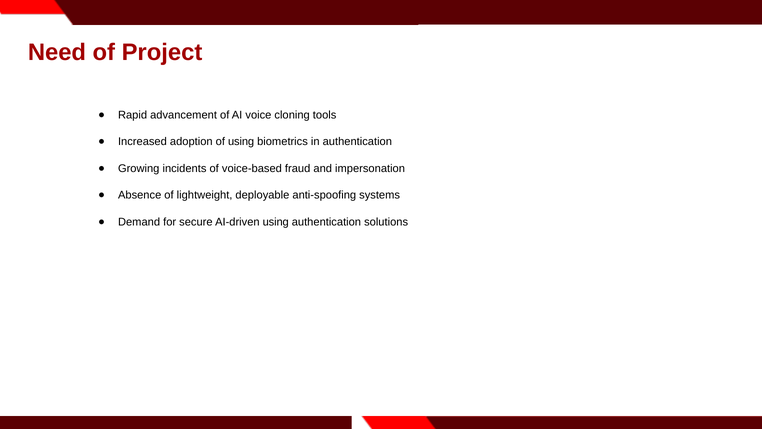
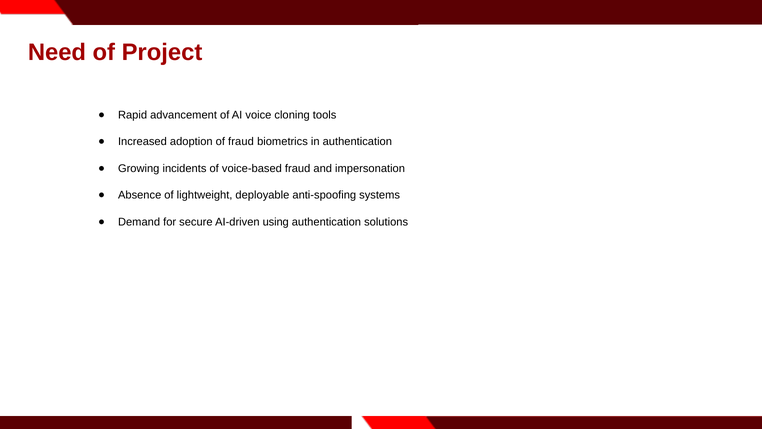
of using: using -> fraud (241, 142)
